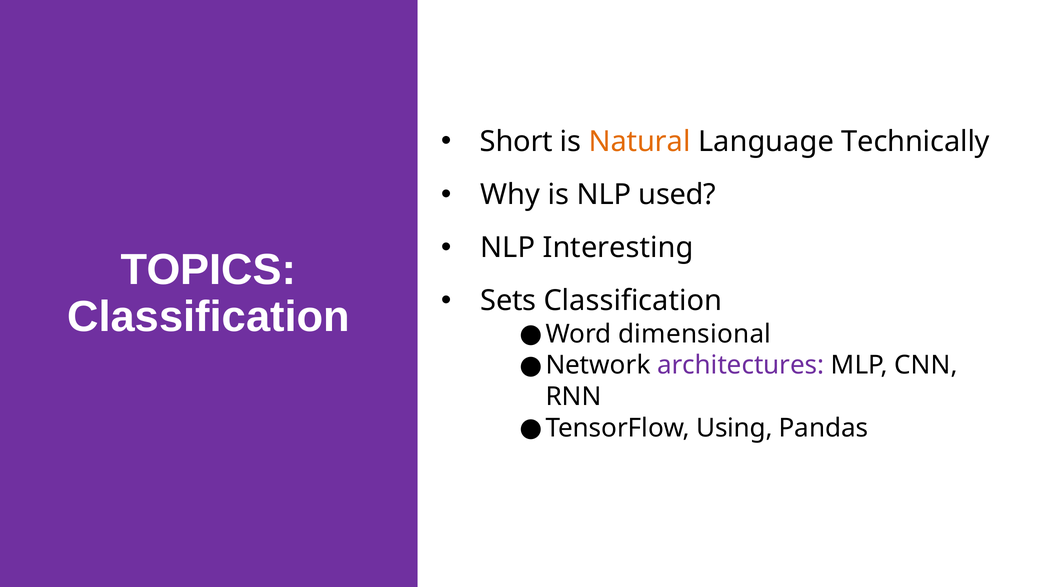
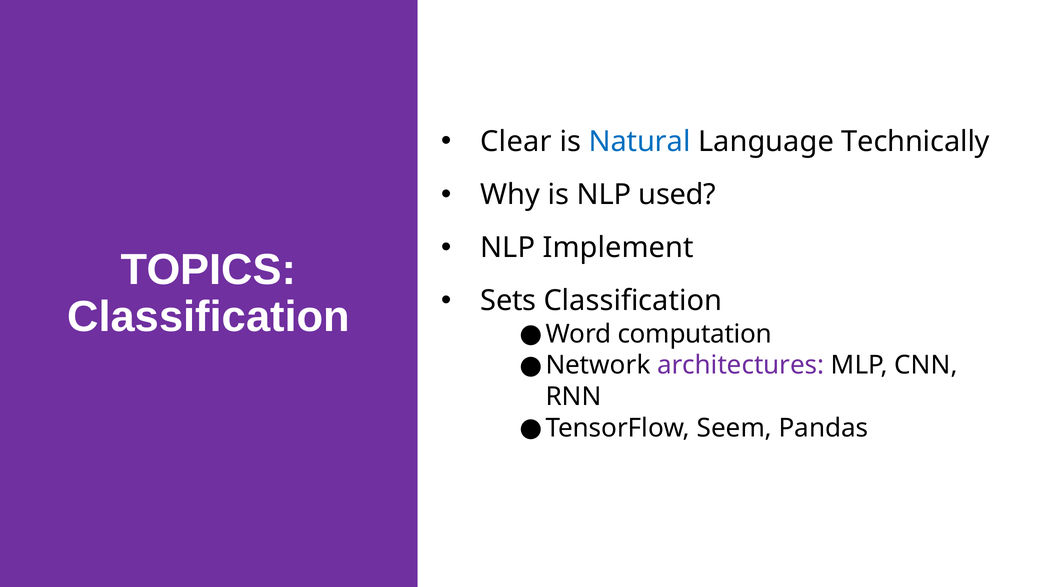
Short: Short -> Clear (516, 142)
Natural colour: orange -> blue (640, 142)
Interesting: Interesting -> Implement (618, 248)
dimensional: dimensional -> computation (695, 334)
Using: Using -> Seem (734, 428)
